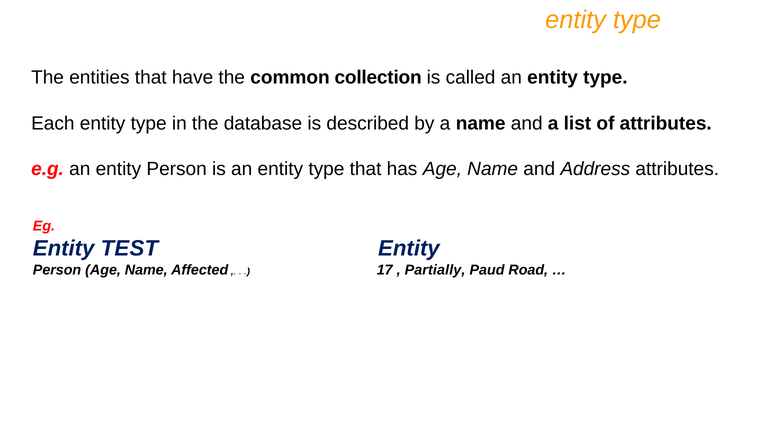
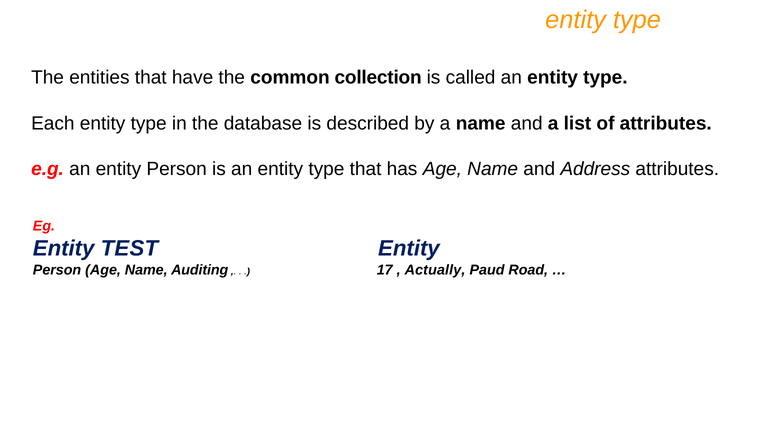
Affected: Affected -> Auditing (200, 270)
Partially: Partially -> Actually (435, 270)
